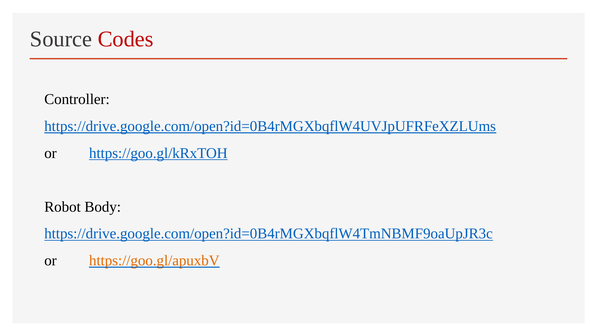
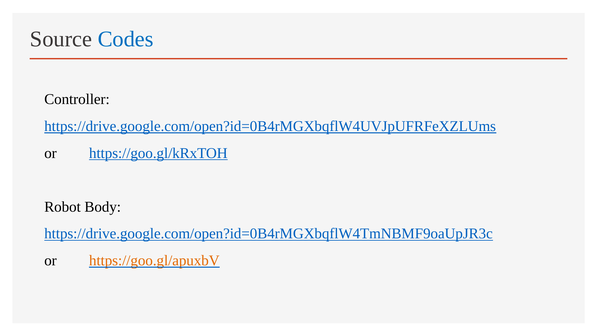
Codes colour: red -> blue (126, 39)
